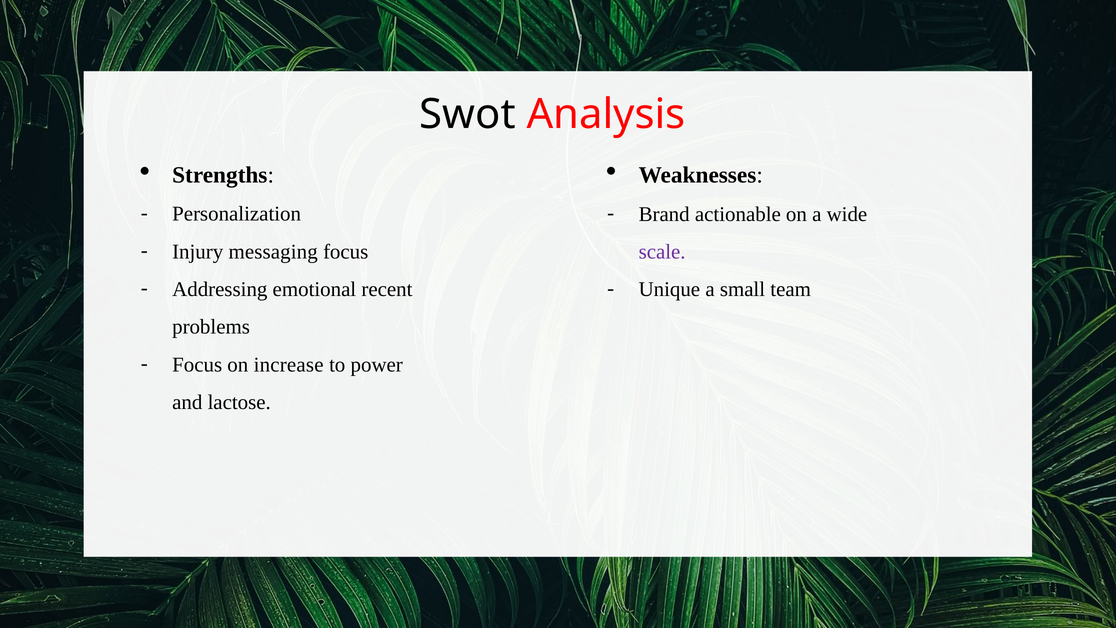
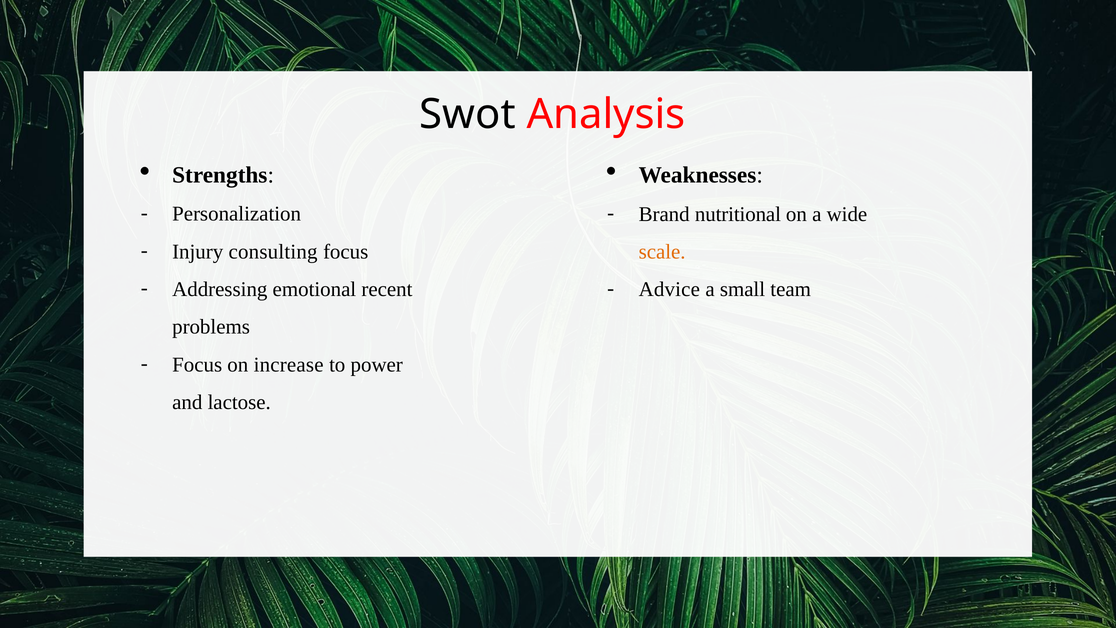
actionable: actionable -> nutritional (738, 214)
messaging: messaging -> consulting (273, 252)
scale colour: purple -> orange (662, 252)
Unique: Unique -> Advice (669, 289)
